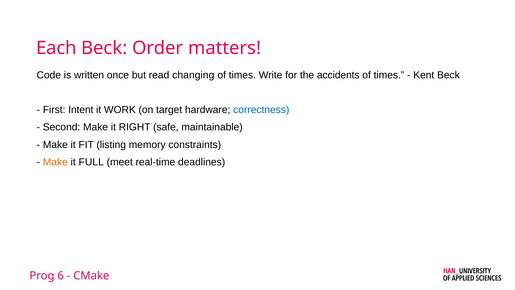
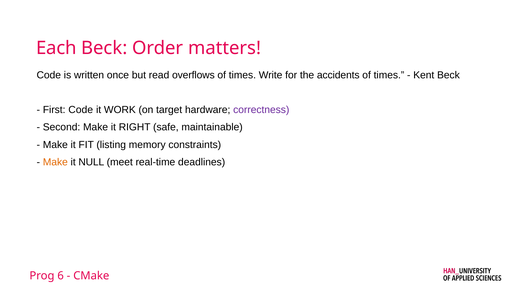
changing: changing -> overflows (193, 75)
First Intent: Intent -> Code (81, 110)
correctness colour: blue -> purple (261, 110)
FULL: FULL -> NULL (91, 162)
